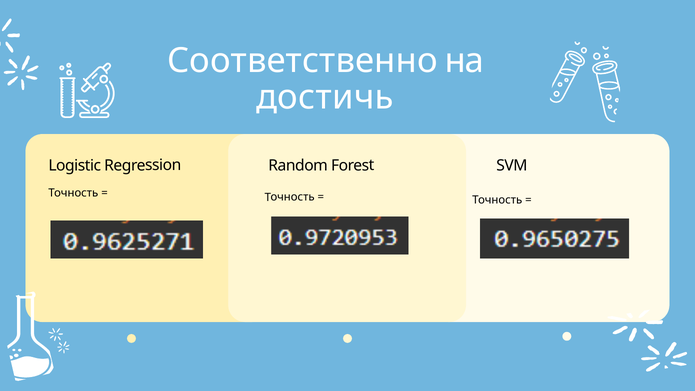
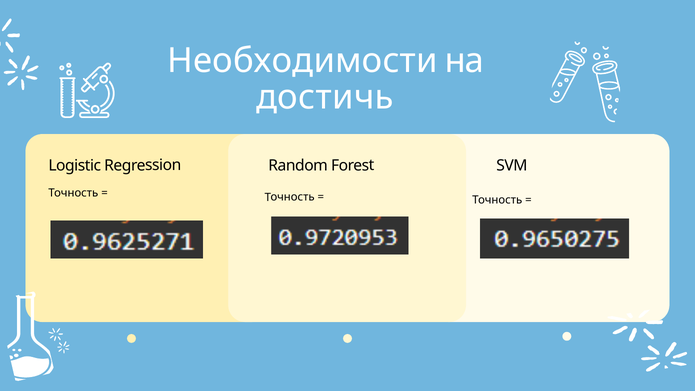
Соответственно: Соответственно -> Необходимости (302, 61)
